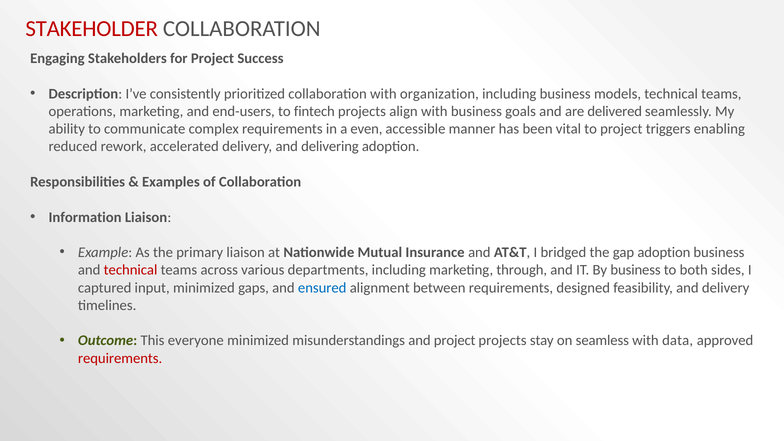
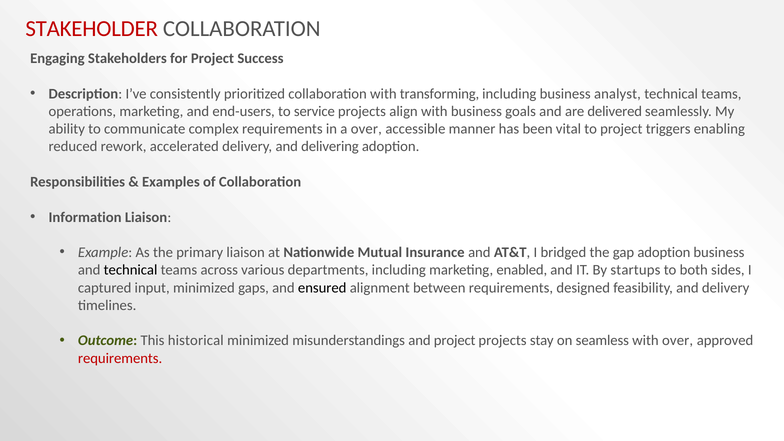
organization: organization -> transforming (440, 94)
models: models -> analyst (617, 94)
fintech: fintech -> service (314, 111)
a even: even -> over (366, 129)
technical colour: red -> black (131, 270)
through: through -> enabled (522, 270)
By business: business -> startups (635, 270)
ensured colour: blue -> black (322, 288)
everyone: everyone -> historical (196, 341)
with data: data -> over (678, 341)
